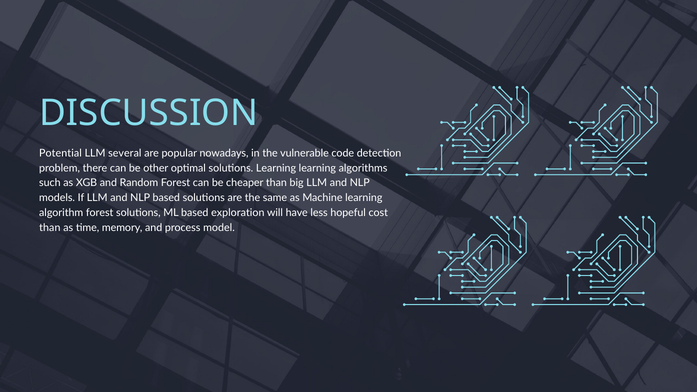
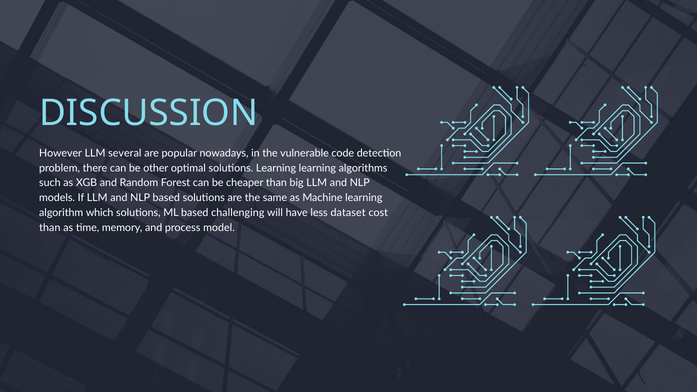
Potential: Potential -> However (61, 153)
algorithm forest: forest -> which (100, 213)
exploration: exploration -> challenging (238, 213)
hopeful: hopeful -> dataset (348, 213)
